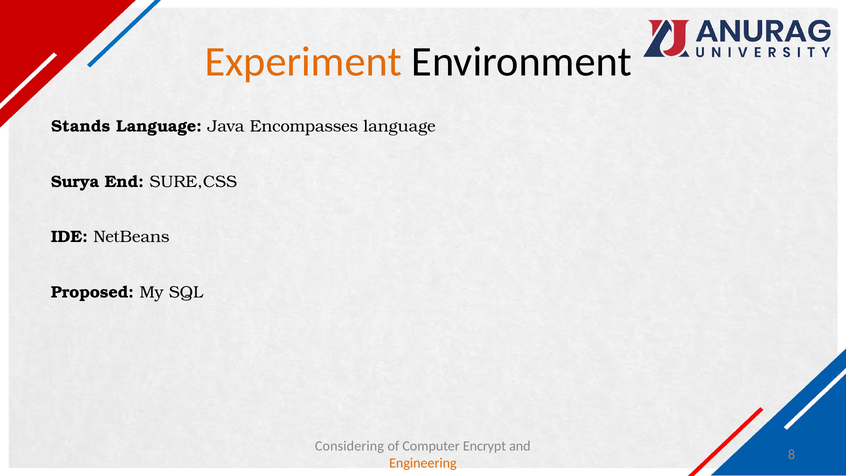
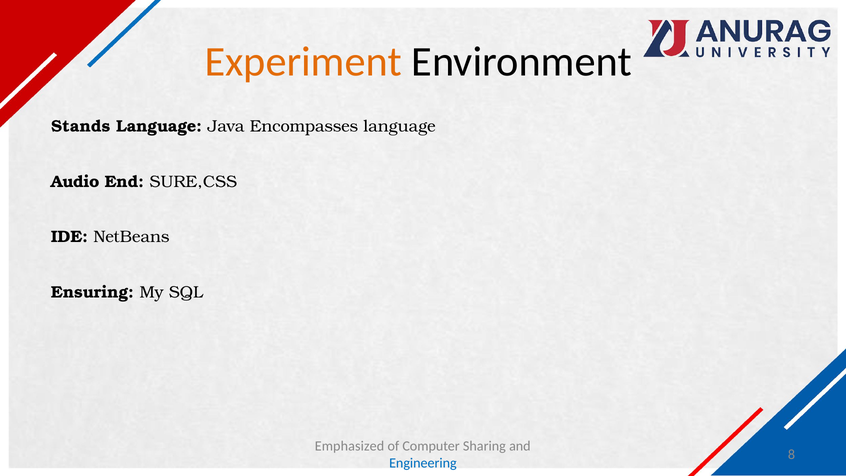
Surya: Surya -> Audio (75, 182)
Proposed: Proposed -> Ensuring (92, 292)
Considering: Considering -> Emphasized (349, 446)
Encrypt: Encrypt -> Sharing (484, 446)
Engineering colour: orange -> blue (423, 463)
